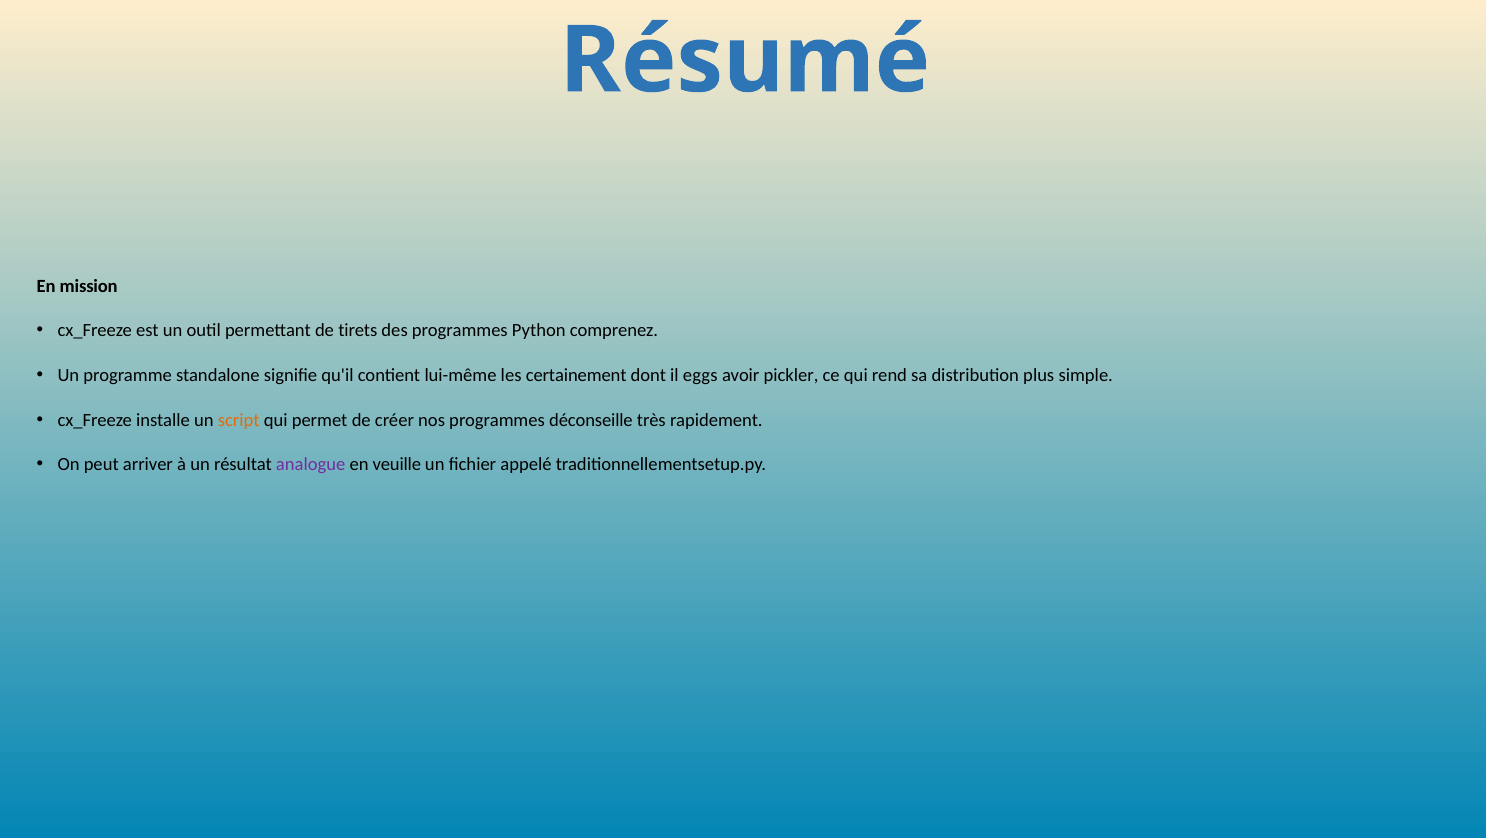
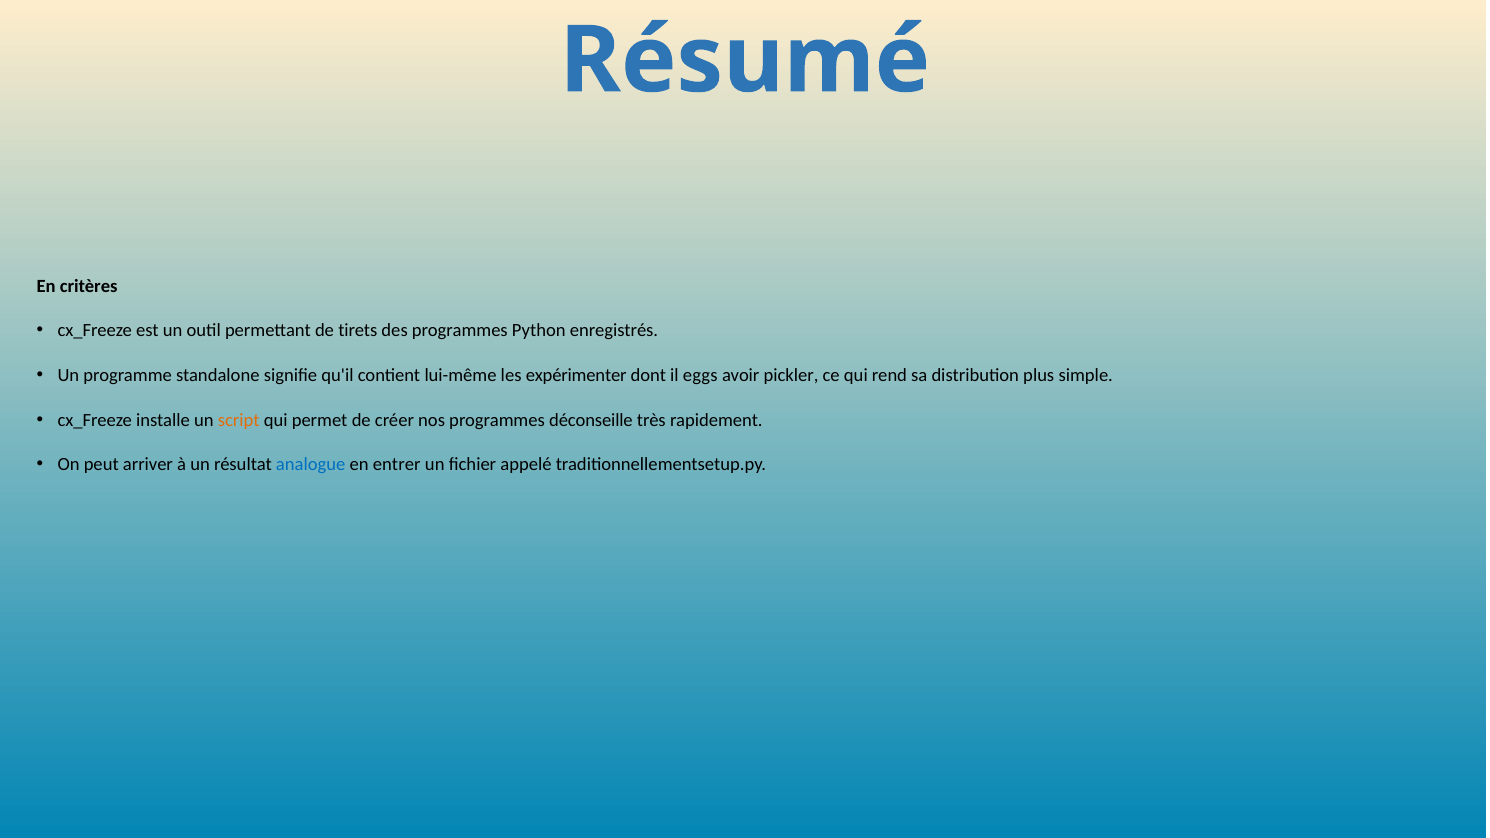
mission: mission -> critères (89, 286)
comprenez: comprenez -> enregistrés (614, 331)
certainement: certainement -> expérimenter (576, 375)
analogue colour: purple -> blue (311, 465)
veuille: veuille -> entrer (397, 465)
